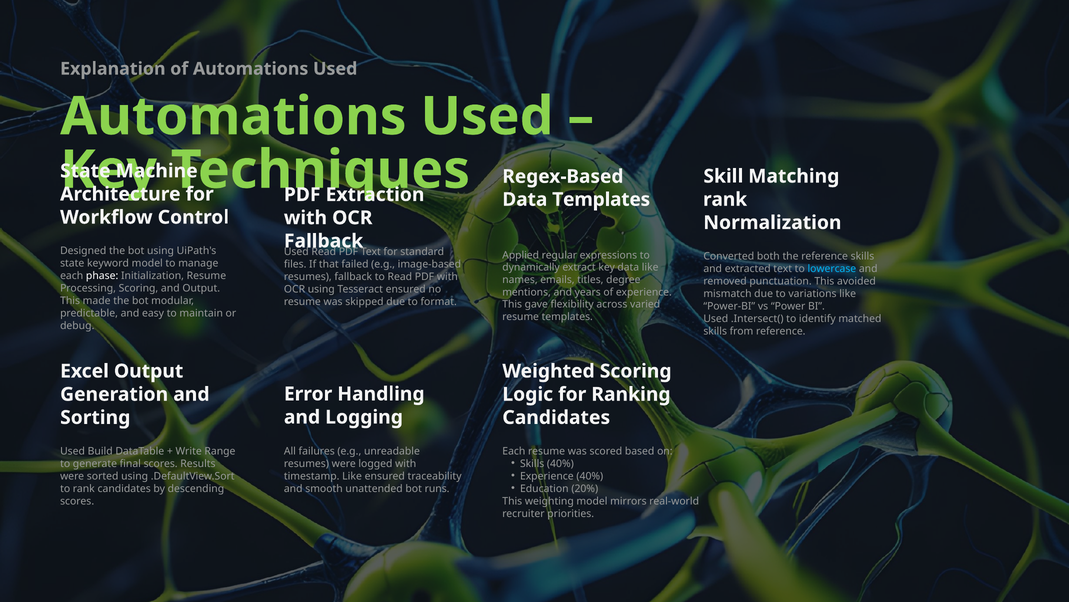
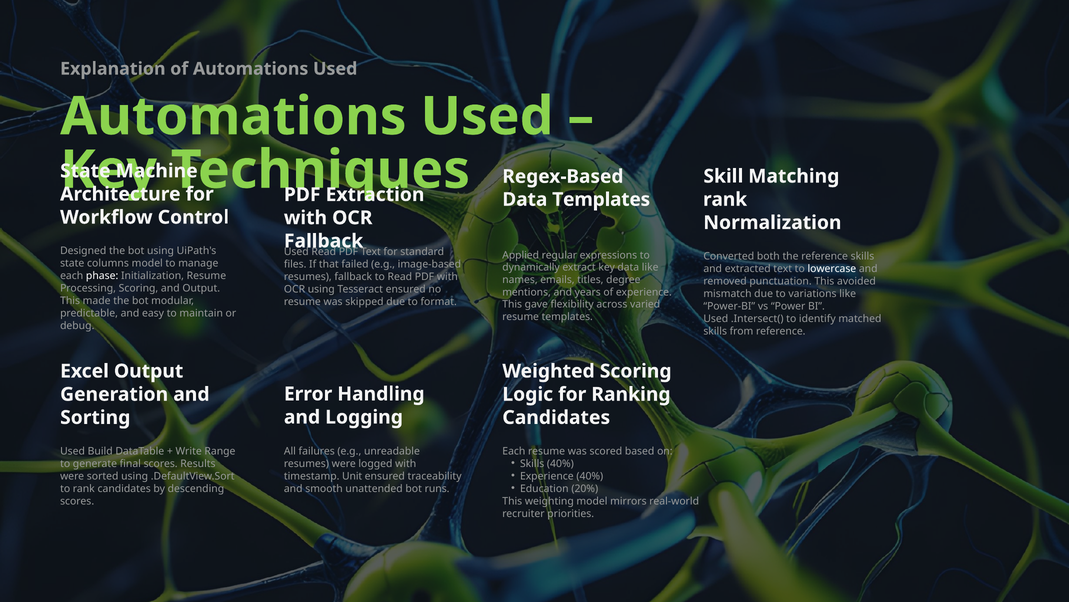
keyword: keyword -> columns (108, 263)
lowercase colour: light blue -> white (832, 268)
timestamp Like: Like -> Unit (352, 476)
